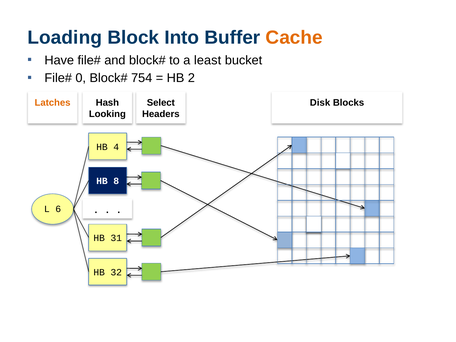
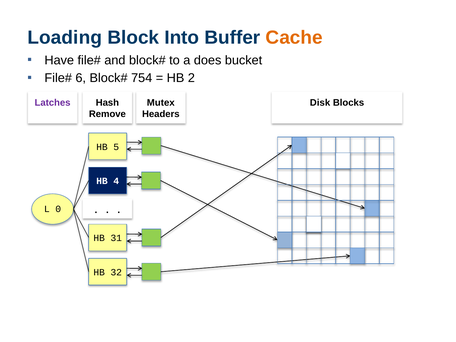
least: least -> does (208, 60)
0: 0 -> 6 (81, 78)
Latches colour: orange -> purple (53, 103)
Select: Select -> Mutex (161, 103)
Looking: Looking -> Remove (107, 114)
4: 4 -> 5 (116, 147)
8: 8 -> 4 (116, 181)
6: 6 -> 0 (58, 209)
